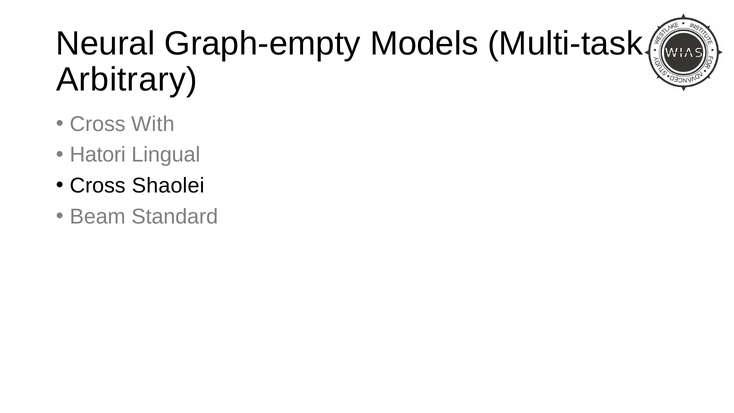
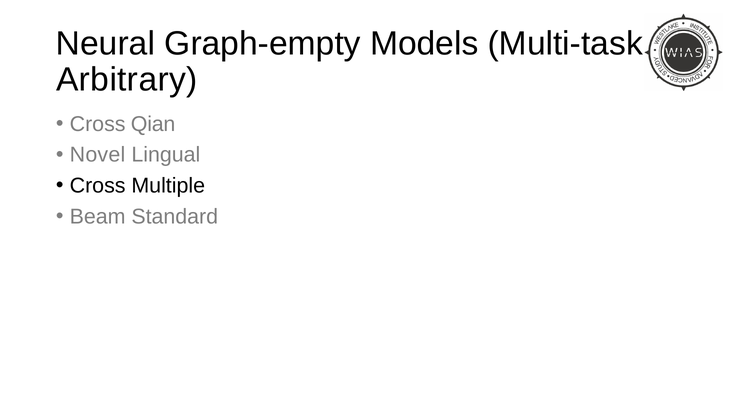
With: With -> Qian (153, 124)
Hatori: Hatori -> Novel (97, 155)
Shaolei: Shaolei -> Multiple (168, 186)
